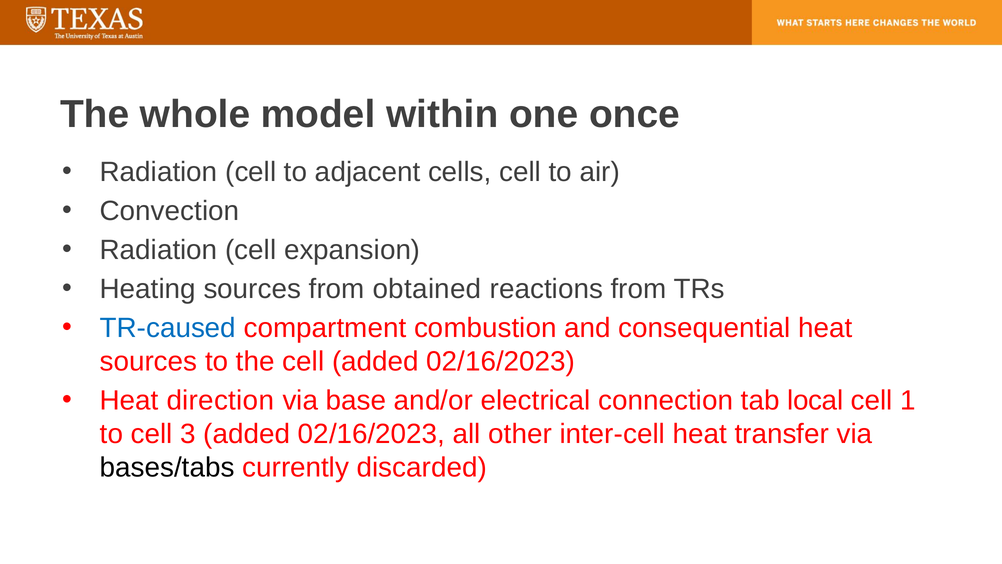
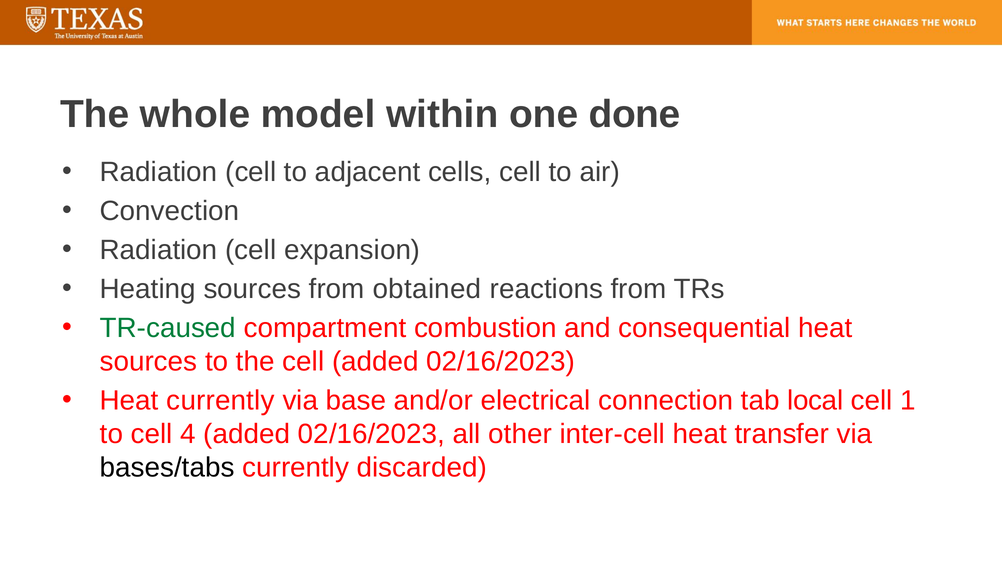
once: once -> done (635, 114)
TR-caused colour: blue -> green (168, 328)
Heat direction: direction -> currently (220, 400)
3: 3 -> 4 (188, 434)
